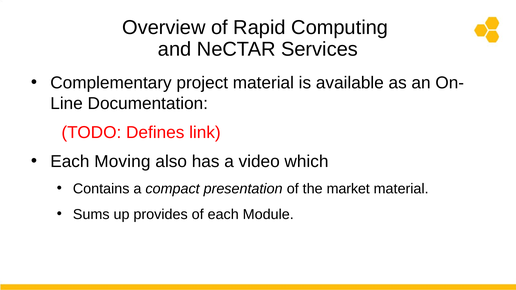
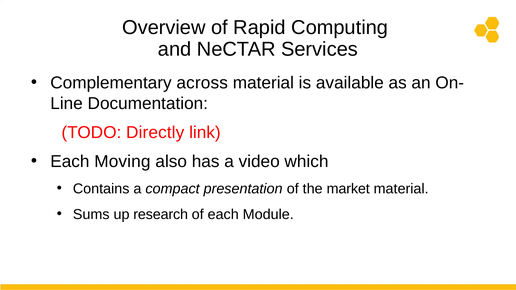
project: project -> across (202, 83)
Defines: Defines -> Directly (155, 133)
provides: provides -> research (161, 214)
